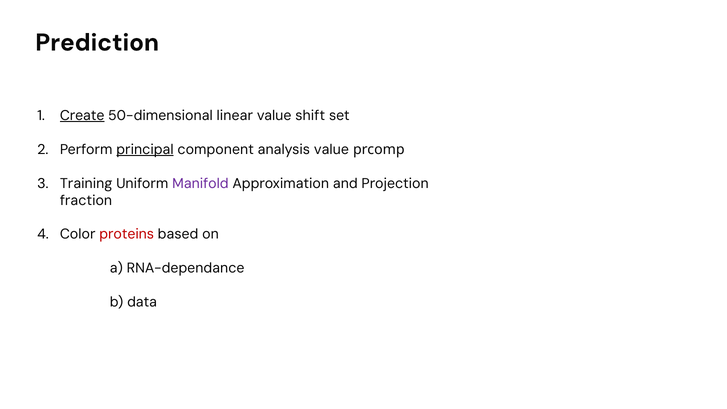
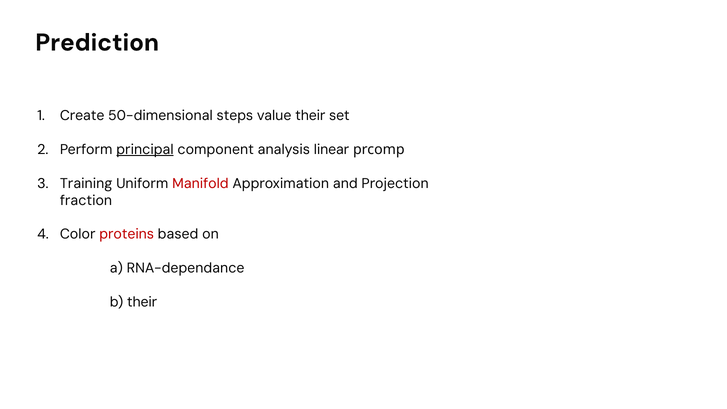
Create underline: present -> none (82, 115)
linear: linear -> steps (235, 115)
value shift: shift -> their (310, 115)
analysis value: value -> linear (332, 149)
Manifold colour: purple -> red (200, 183)
b data: data -> their (142, 302)
